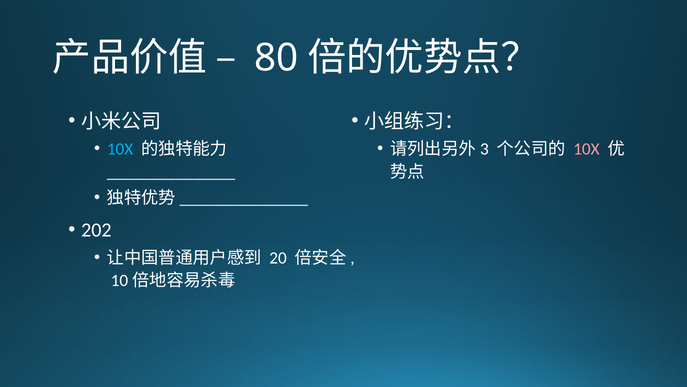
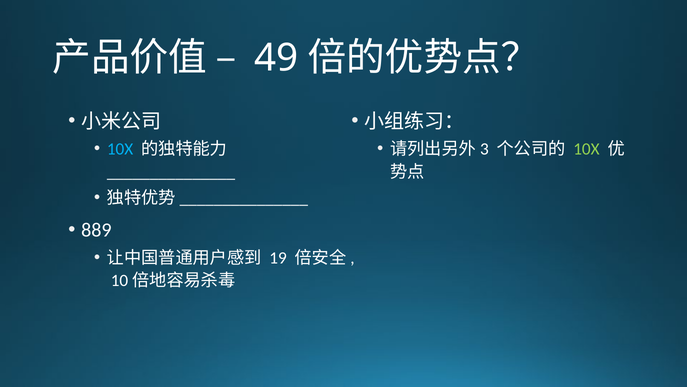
80: 80 -> 49 (276, 58)
10X colour: pink -> light green (586, 149)
202: 202 -> 889 (96, 230)
20: 20 -> 19 (278, 258)
